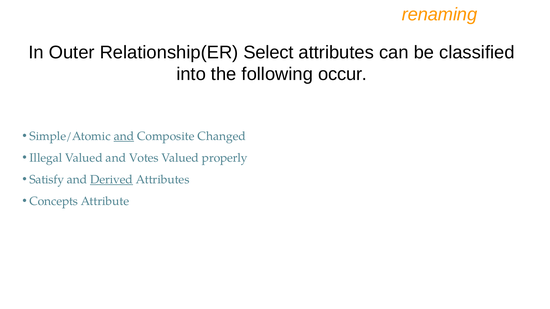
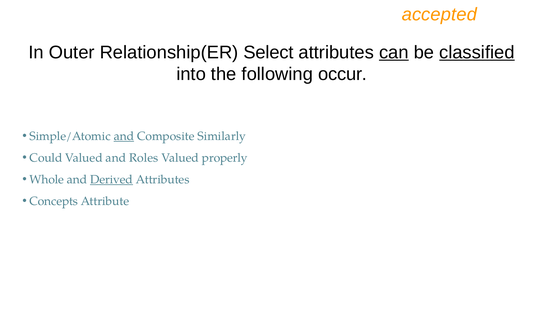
renaming: renaming -> accepted (439, 14)
can underline: none -> present (394, 52)
classified underline: none -> present (477, 52)
Changed: Changed -> Similarly (222, 136)
Illegal: Illegal -> Could (46, 158)
Votes: Votes -> Roles (144, 158)
Satisfy: Satisfy -> Whole (47, 180)
